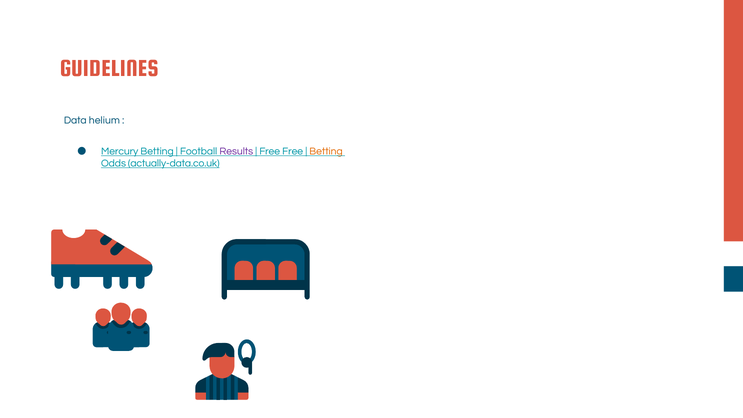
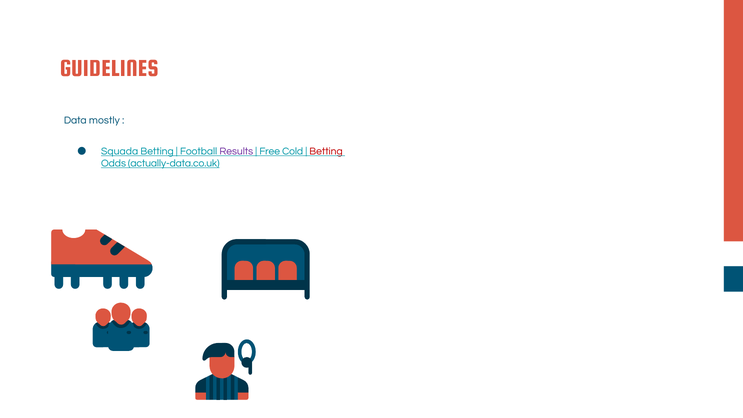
helium: helium -> mostly (104, 120)
Mercury: Mercury -> Squada (120, 151)
Free Free: Free -> Cold (293, 151)
Betting colour: orange -> red (326, 151)
